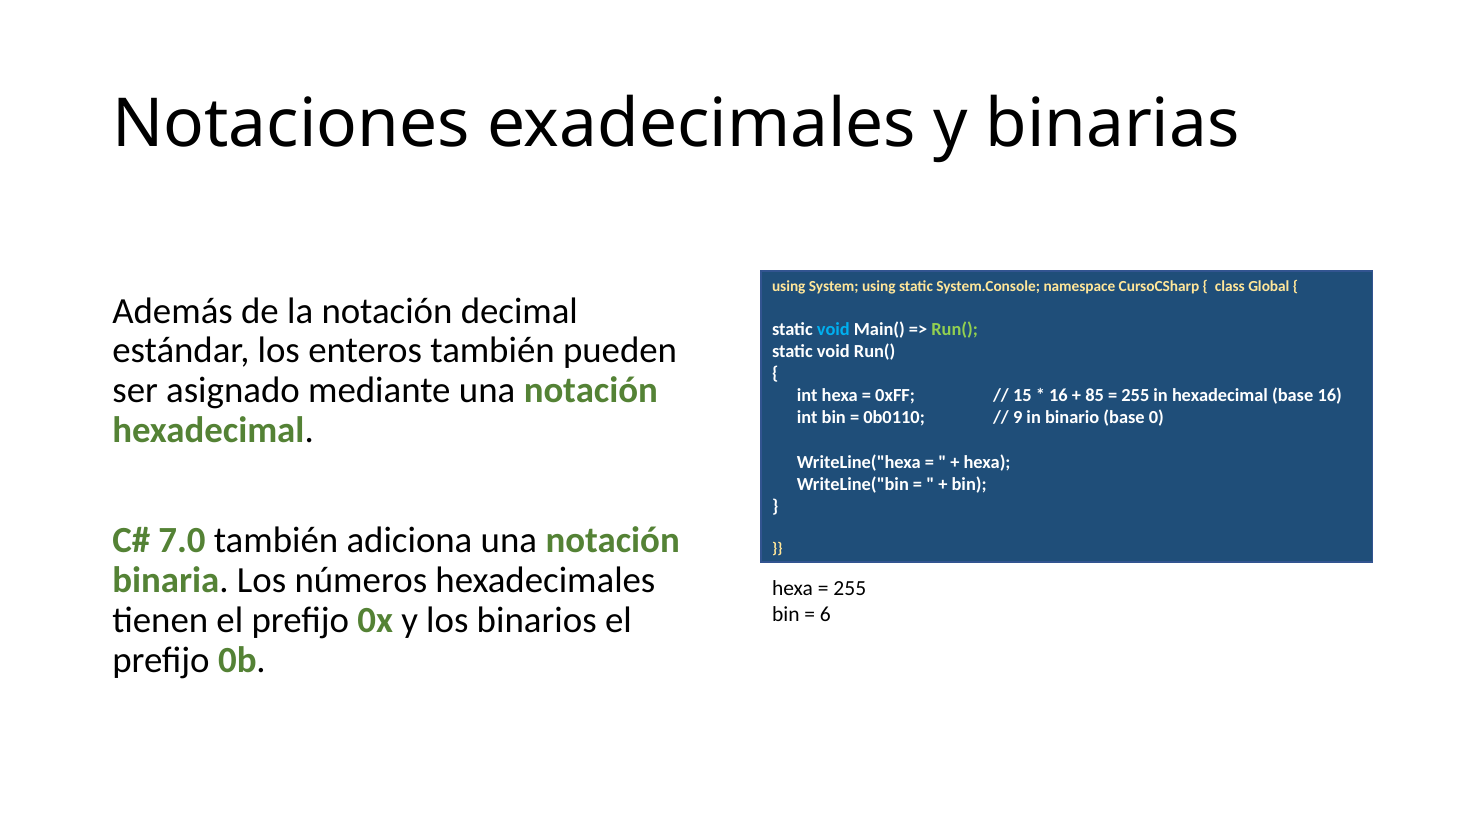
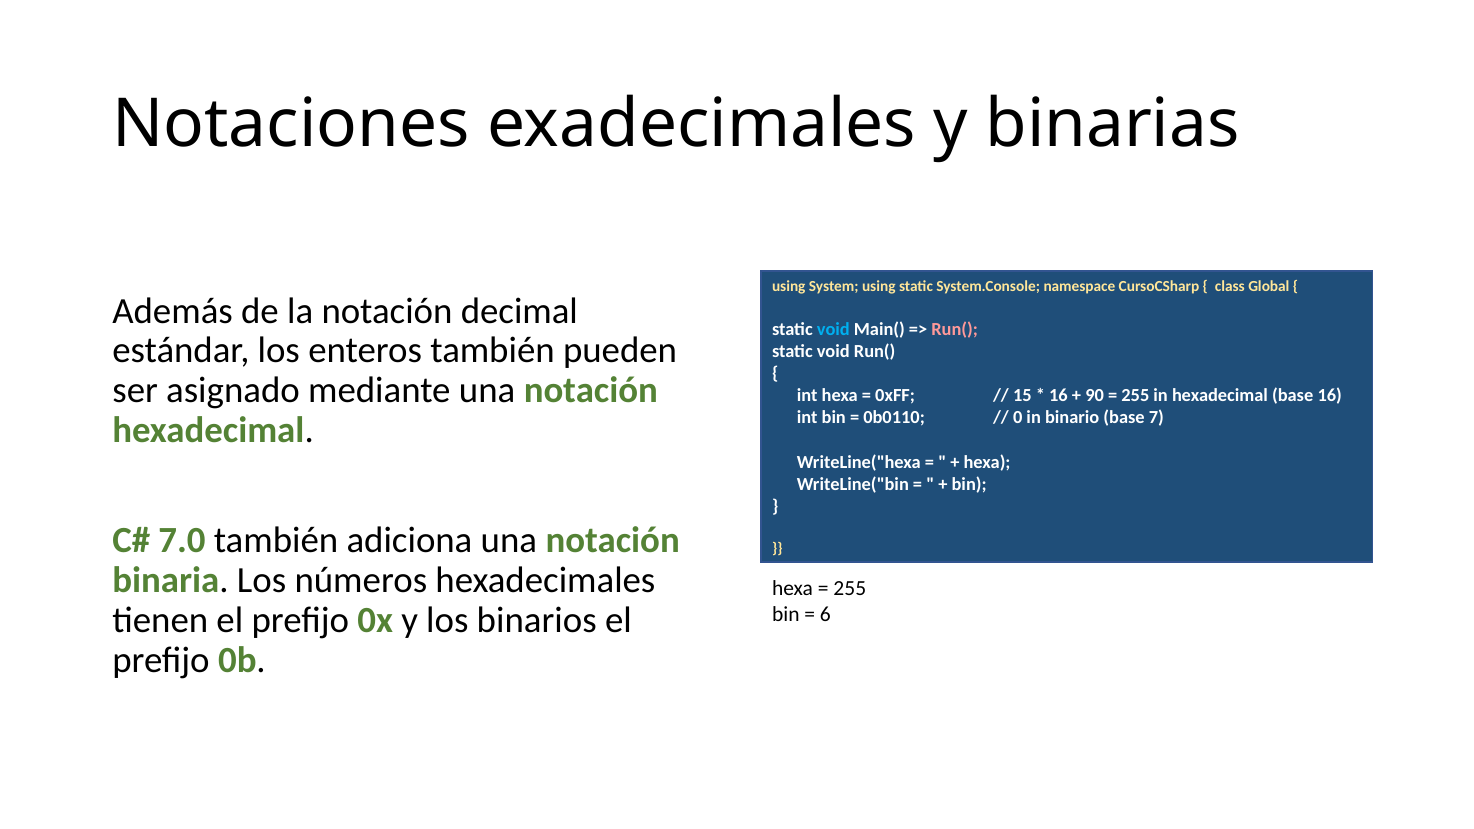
Run( colour: light green -> pink (955, 330)
85: 85 -> 90 (1095, 396)
9: 9 -> 0 (1018, 418)
0: 0 -> 7 (1156, 418)
